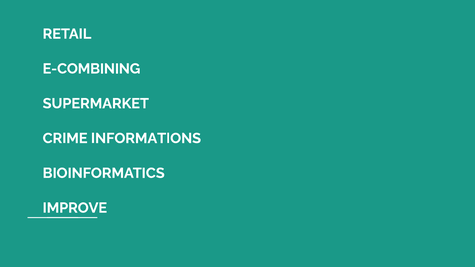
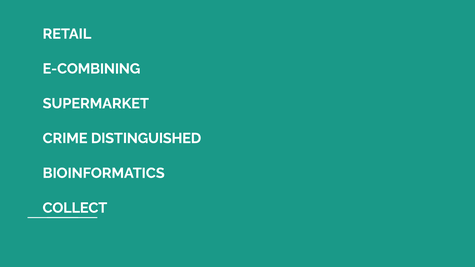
INFORMATIONS: INFORMATIONS -> DISTINGUISHED (146, 138)
IMPROVE: IMPROVE -> COLLECT (75, 208)
